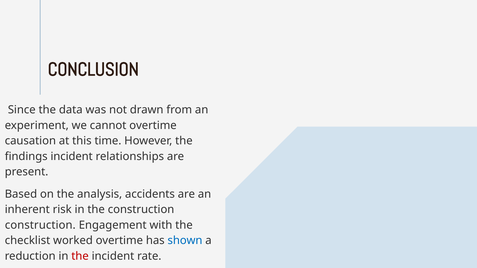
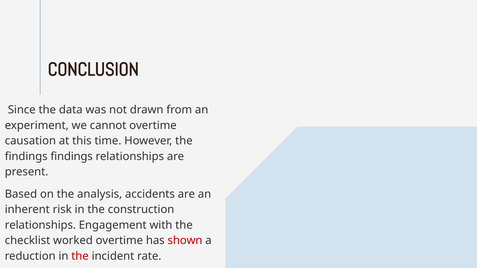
findings incident: incident -> findings (72, 157)
construction: construction -> relationships (40, 225)
shown colour: blue -> red (185, 241)
